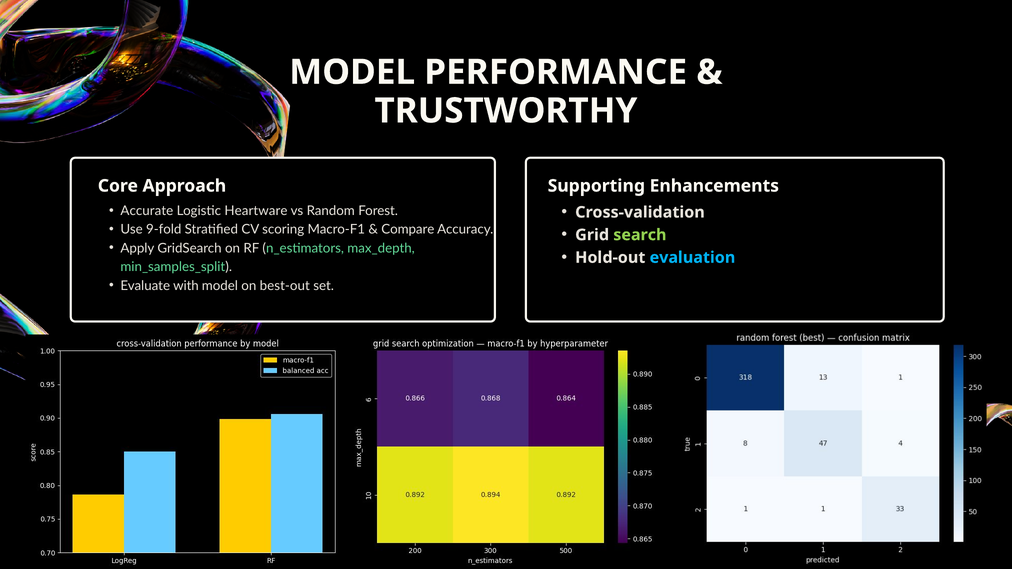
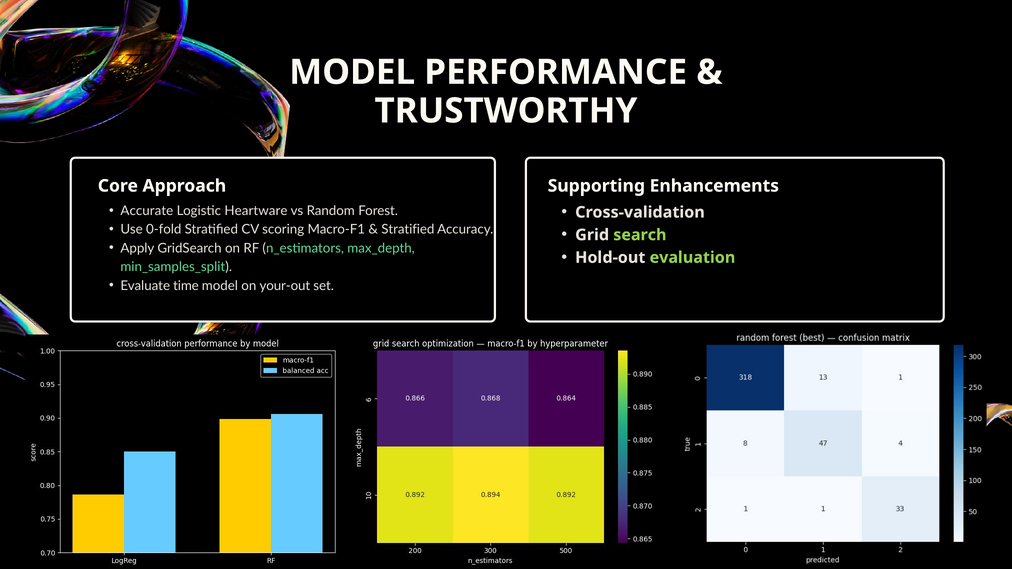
9-fold: 9-fold -> 0-fold (164, 230)
Compare: Compare -> Stratified (408, 230)
evaluation colour: light blue -> light green (692, 258)
with: with -> time (186, 286)
best-out: best-out -> your-out (285, 286)
